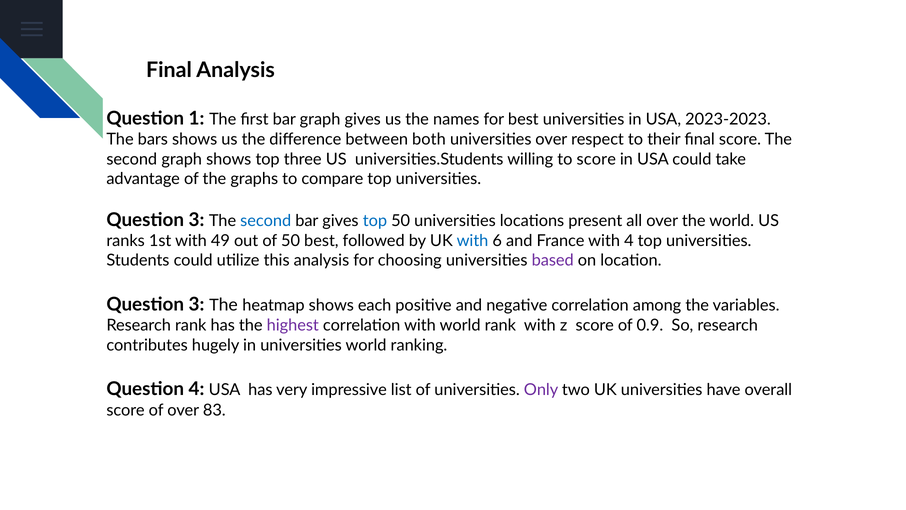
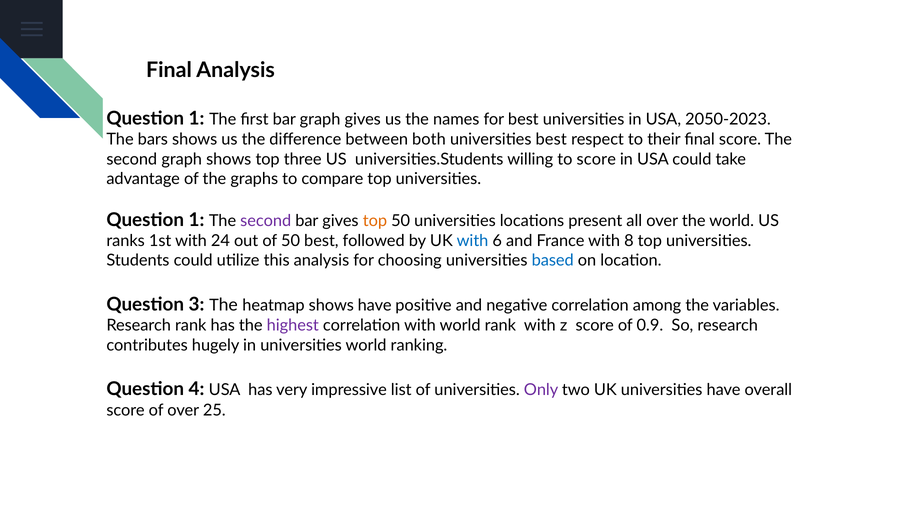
2023-2023: 2023-2023 -> 2050-2023 (728, 119)
universities over: over -> best (551, 139)
3: 3 -> 1 (197, 220)
second colour: blue -> purple (266, 221)
top colour: blue -> orange (375, 221)
49: 49 -> 24 (220, 241)
with 4: 4 -> 8 (629, 241)
based colour: purple -> blue (553, 260)
shows each: each -> have (375, 305)
83: 83 -> 25 (214, 410)
